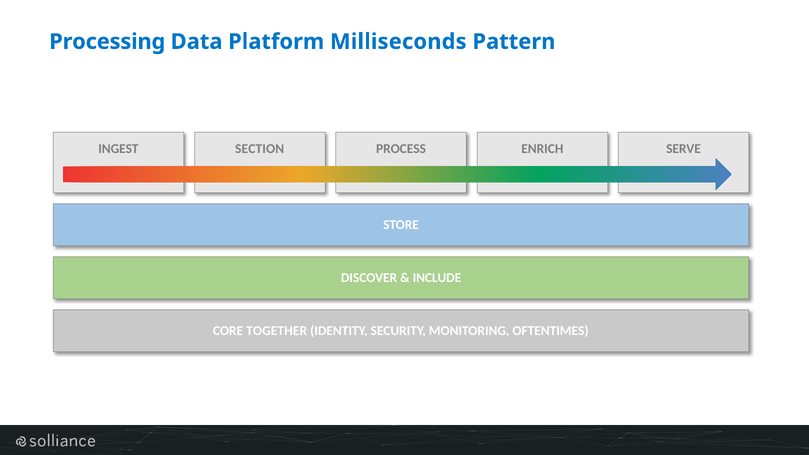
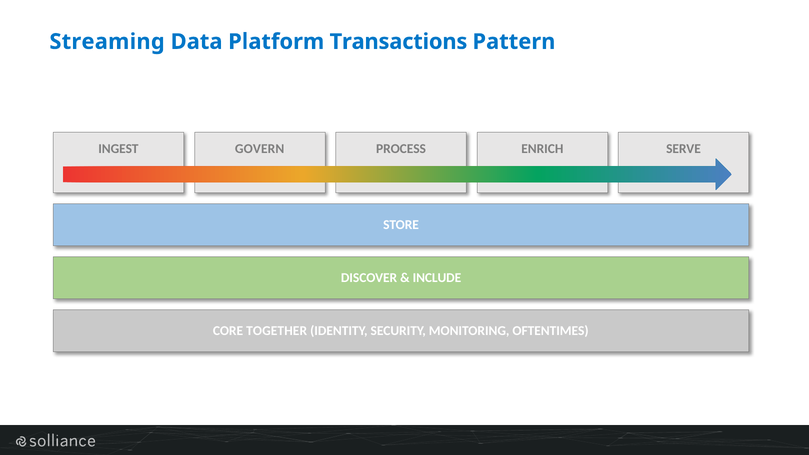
Processing: Processing -> Streaming (107, 42)
Milliseconds: Milliseconds -> Transactions (398, 42)
SECTION: SECTION -> GOVERN (260, 149)
